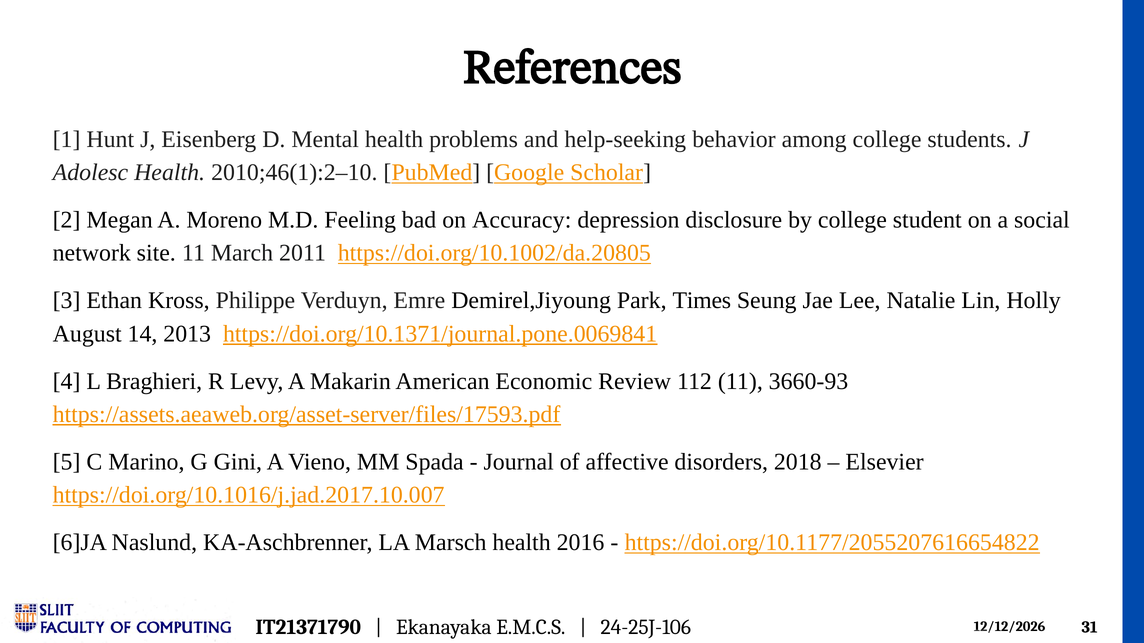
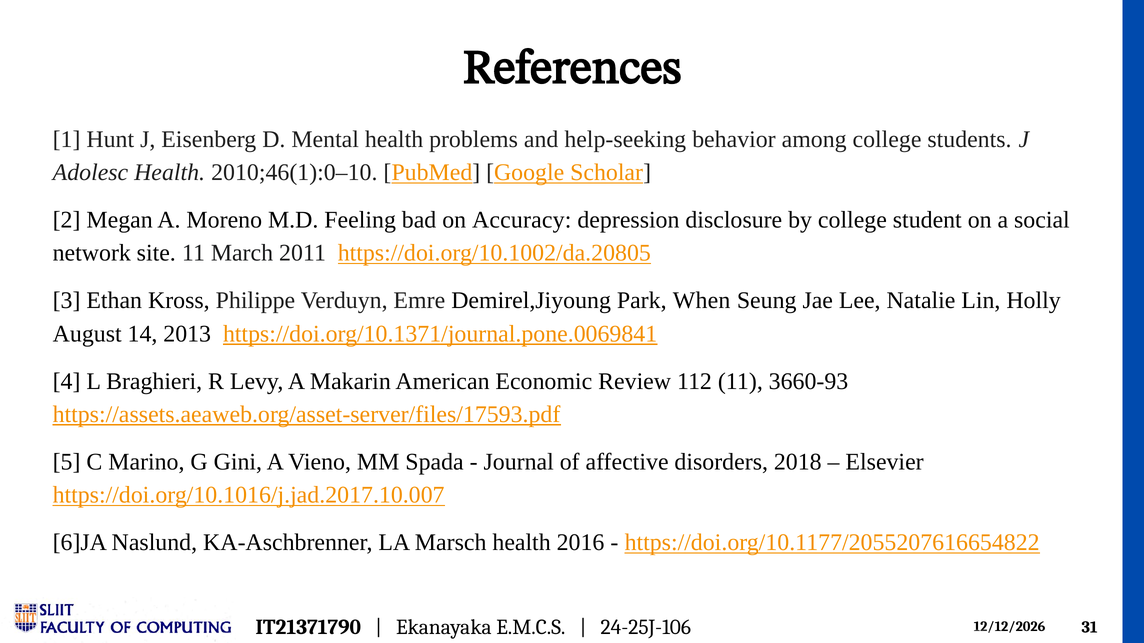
2010;46(1):2–10: 2010;46(1):2–10 -> 2010;46(1):0–10 (294, 173)
Times: Times -> When (702, 301)
